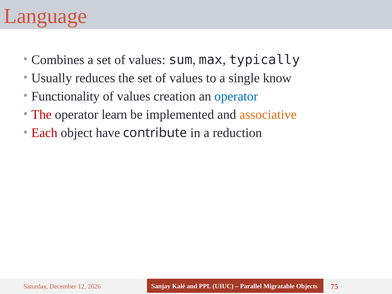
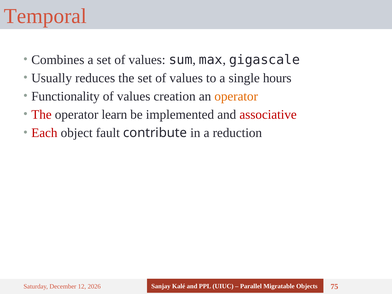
Language: Language -> Temporal (45, 16)
typically: typically -> gigascale (264, 60)
know: know -> hours (277, 78)
operator colour: blue -> orange (236, 96)
associative colour: orange -> red (268, 115)
have: have -> fault (108, 133)
